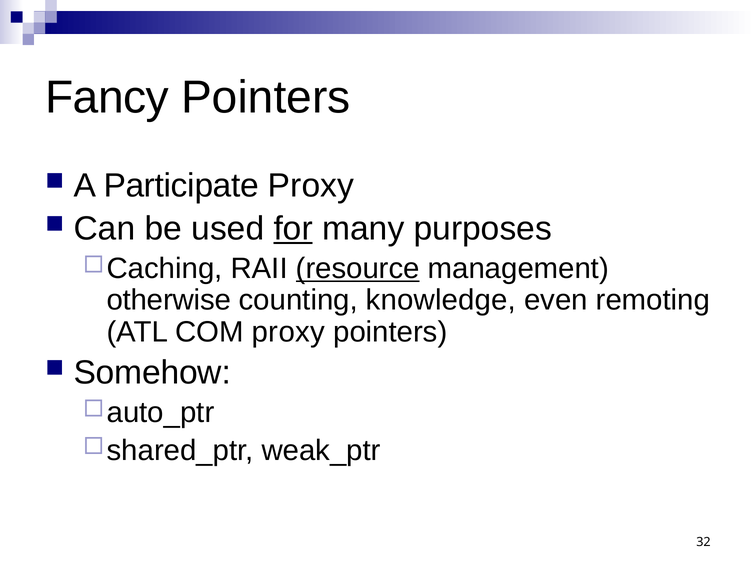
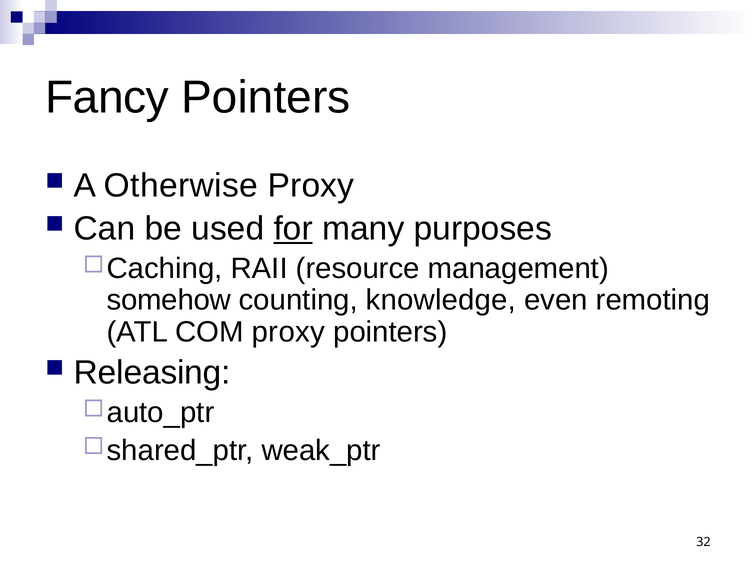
Participate: Participate -> Otherwise (181, 186)
resource underline: present -> none (358, 269)
otherwise: otherwise -> somehow (169, 300)
Somehow: Somehow -> Releasing (152, 373)
